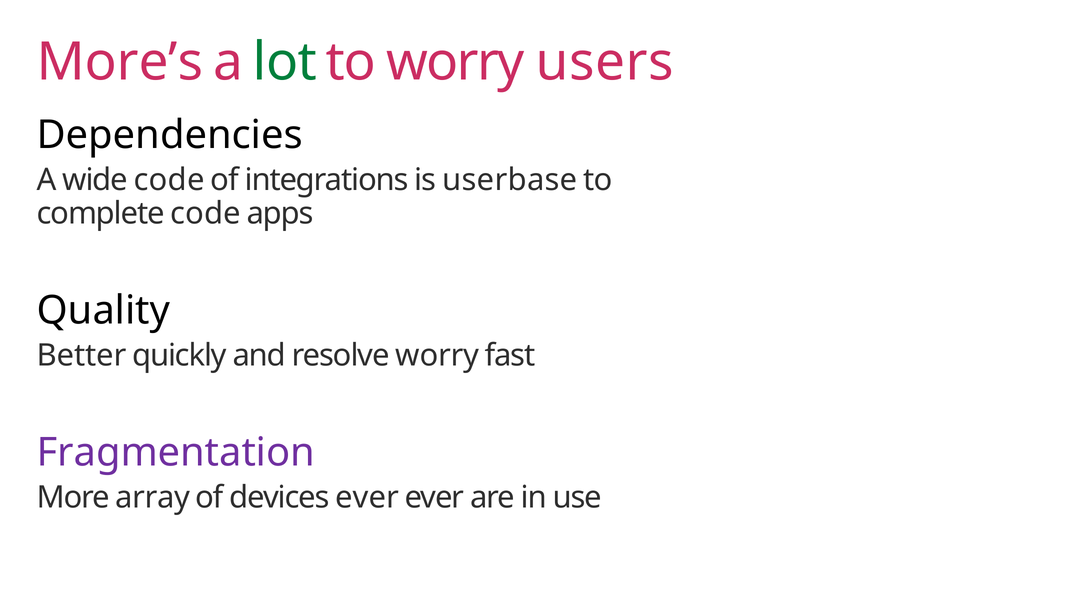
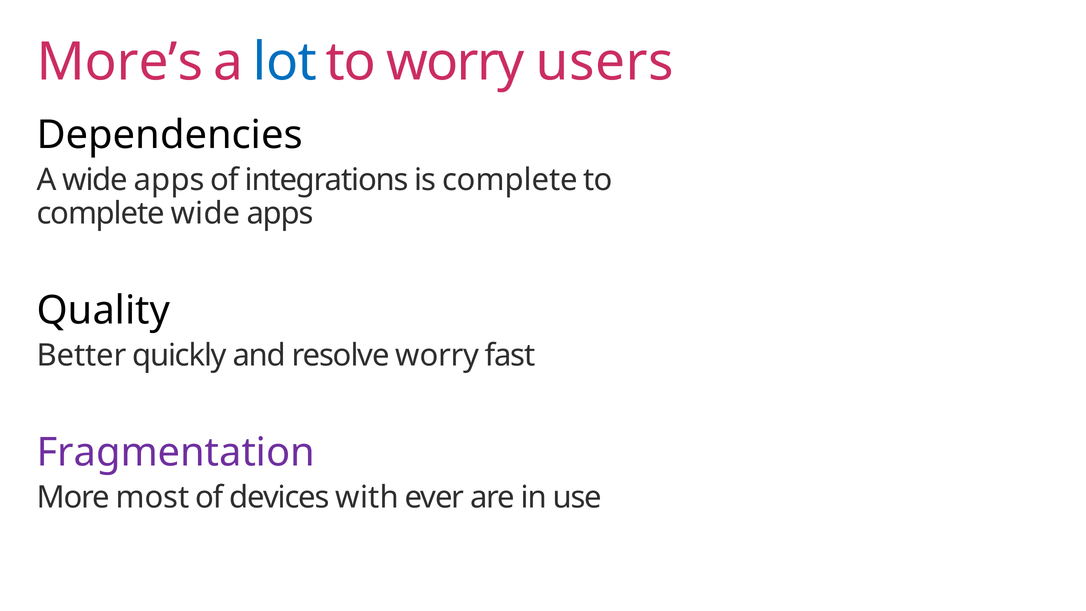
lot colour: green -> blue (285, 62)
A wide code: code -> apps (169, 180)
is userbase: userbase -> complete (510, 180)
complete code: code -> wide (206, 213)
array: array -> most (153, 497)
devices ever: ever -> with (367, 497)
